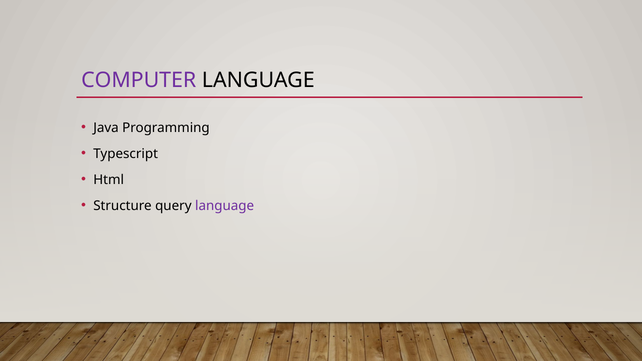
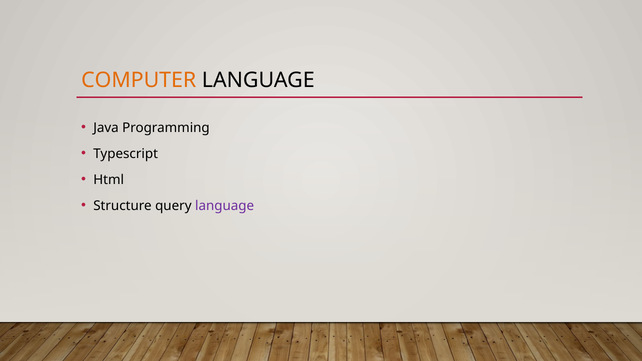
COMPUTER colour: purple -> orange (139, 80)
